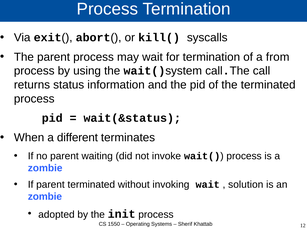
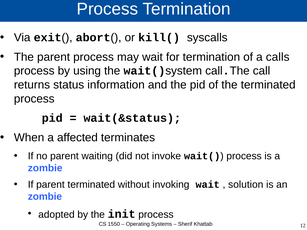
from: from -> calls (278, 57)
different: different -> affected (77, 138)
